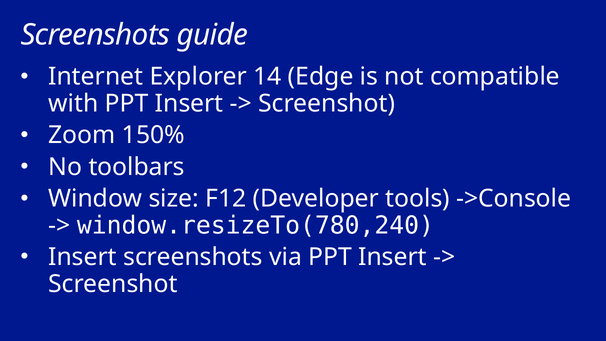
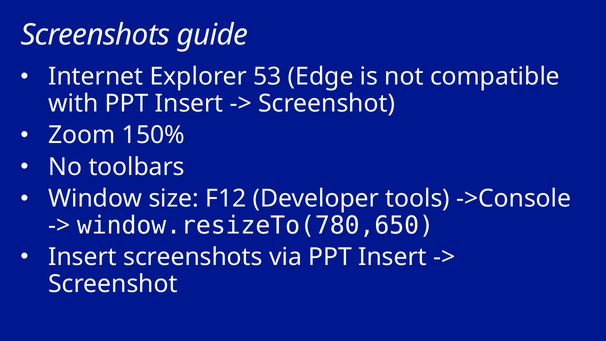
14: 14 -> 53 (267, 77)
window.resizeTo(780,240: window.resizeTo(780,240 -> window.resizeTo(780,650 (255, 225)
